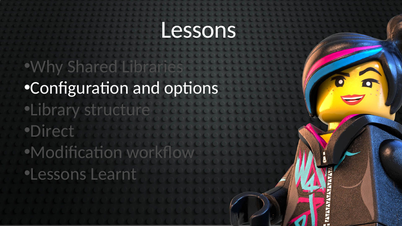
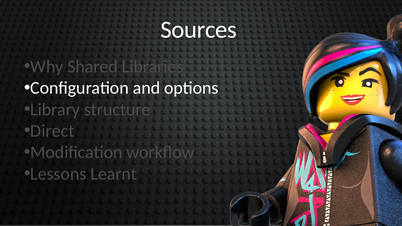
Lessons: Lessons -> Sources (199, 30)
